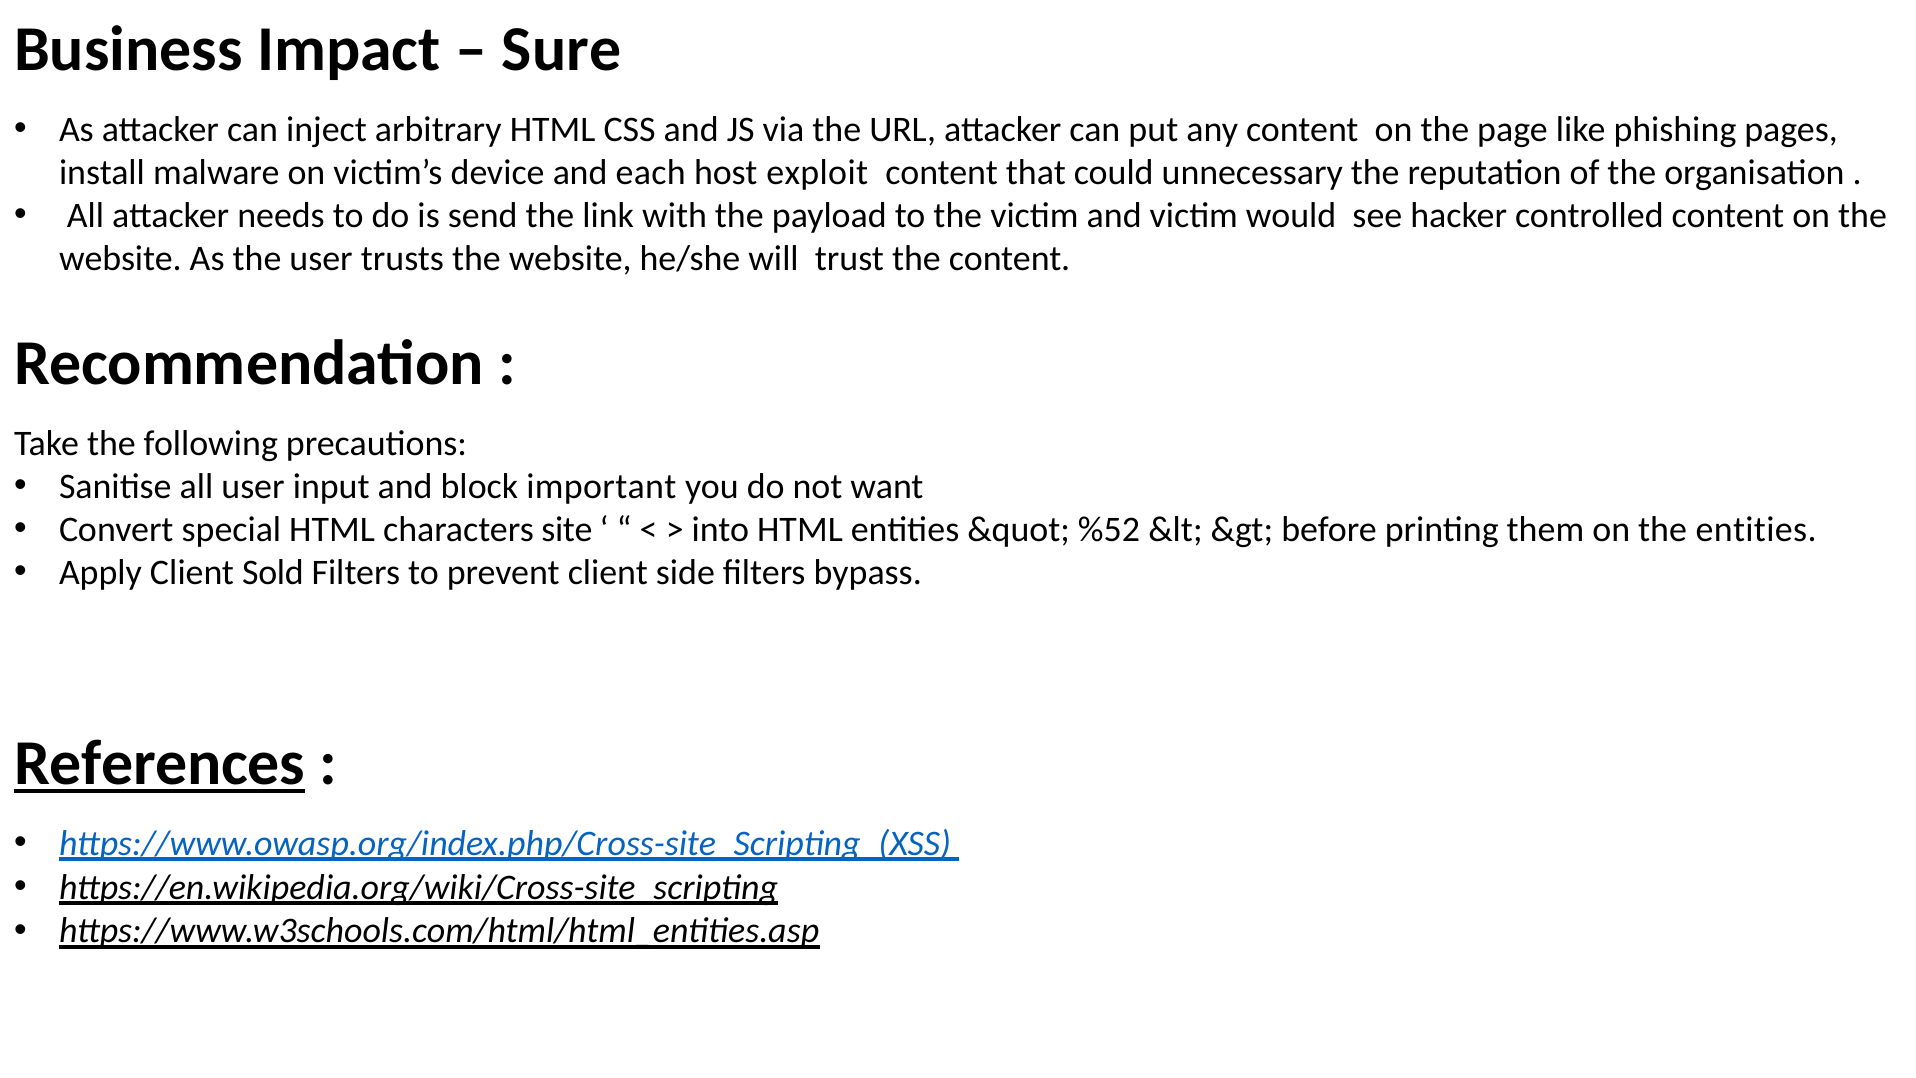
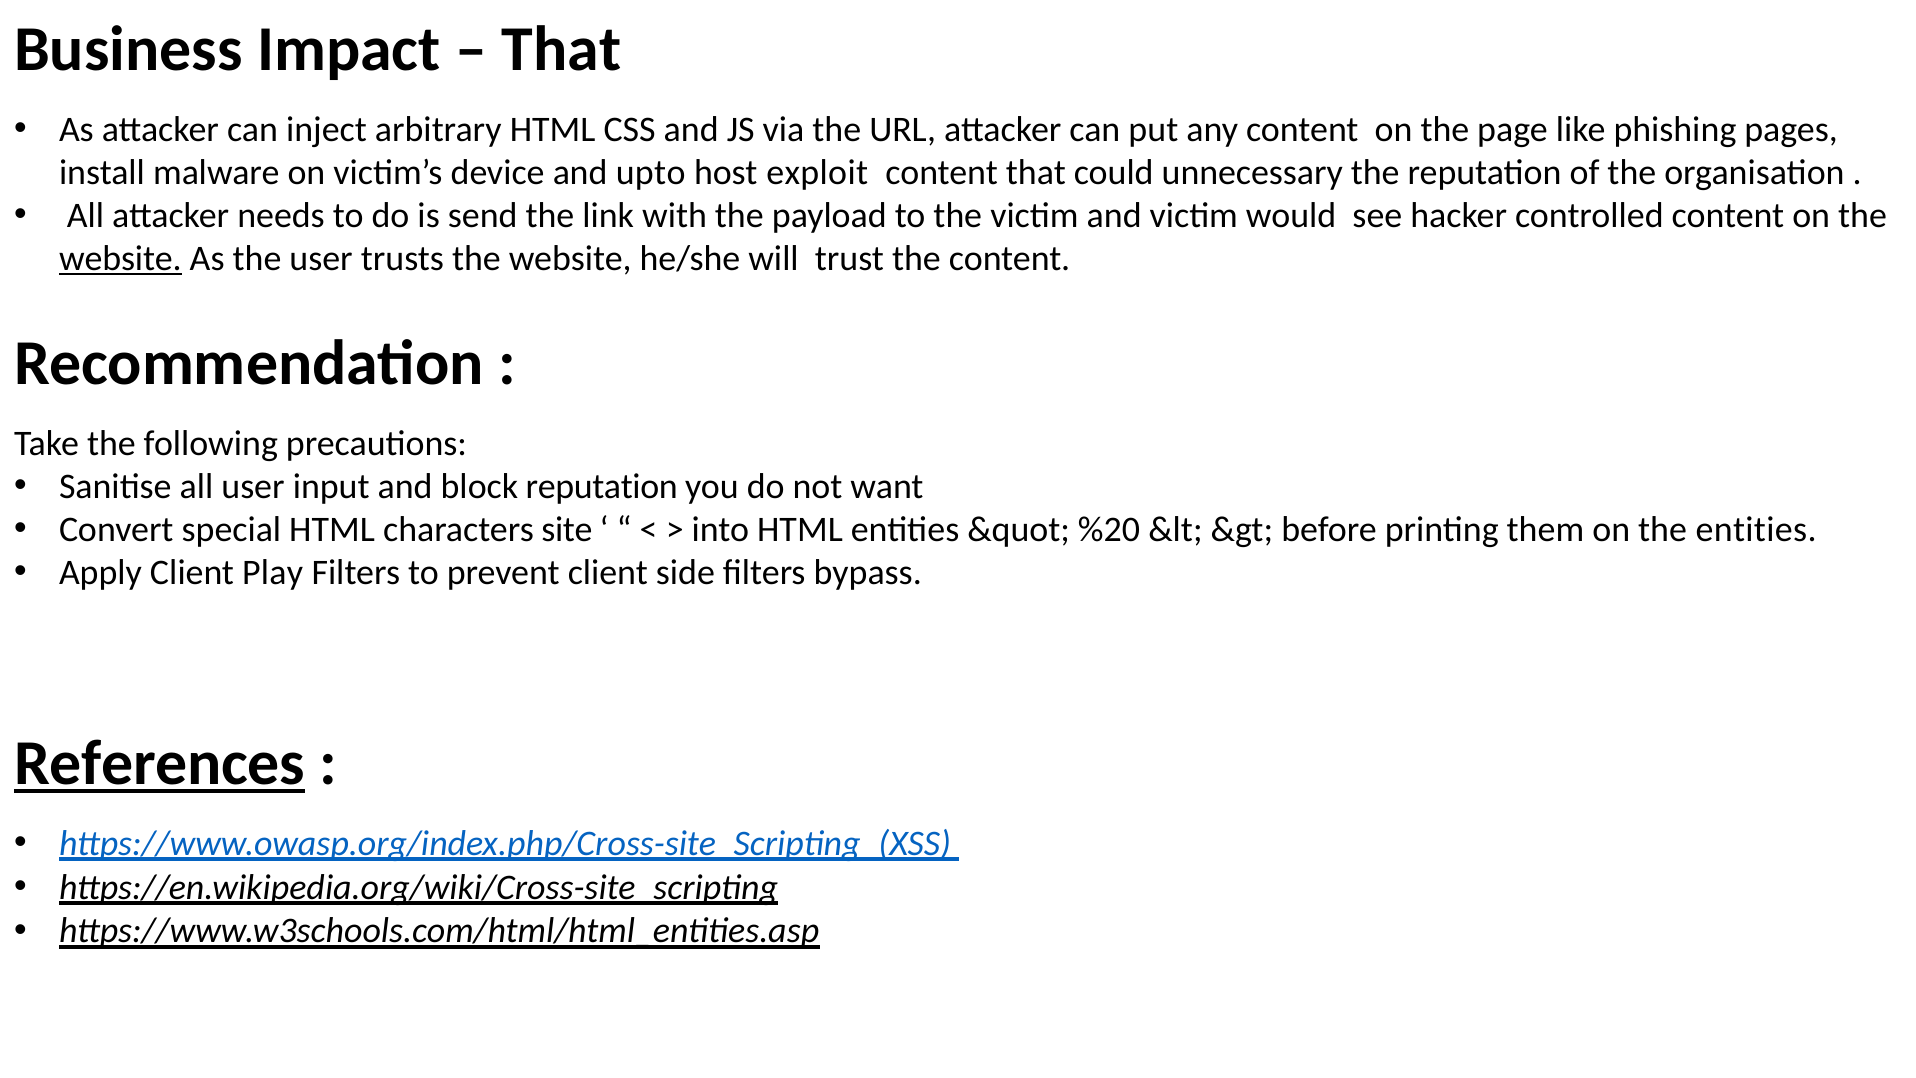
Sure: Sure -> That (562, 50)
each: each -> upto (651, 172)
website underline: none -> present (120, 259)
block important: important -> reputation (602, 486)
%52: %52 -> %20 (1109, 529)
Sold: Sold -> Play (273, 573)
